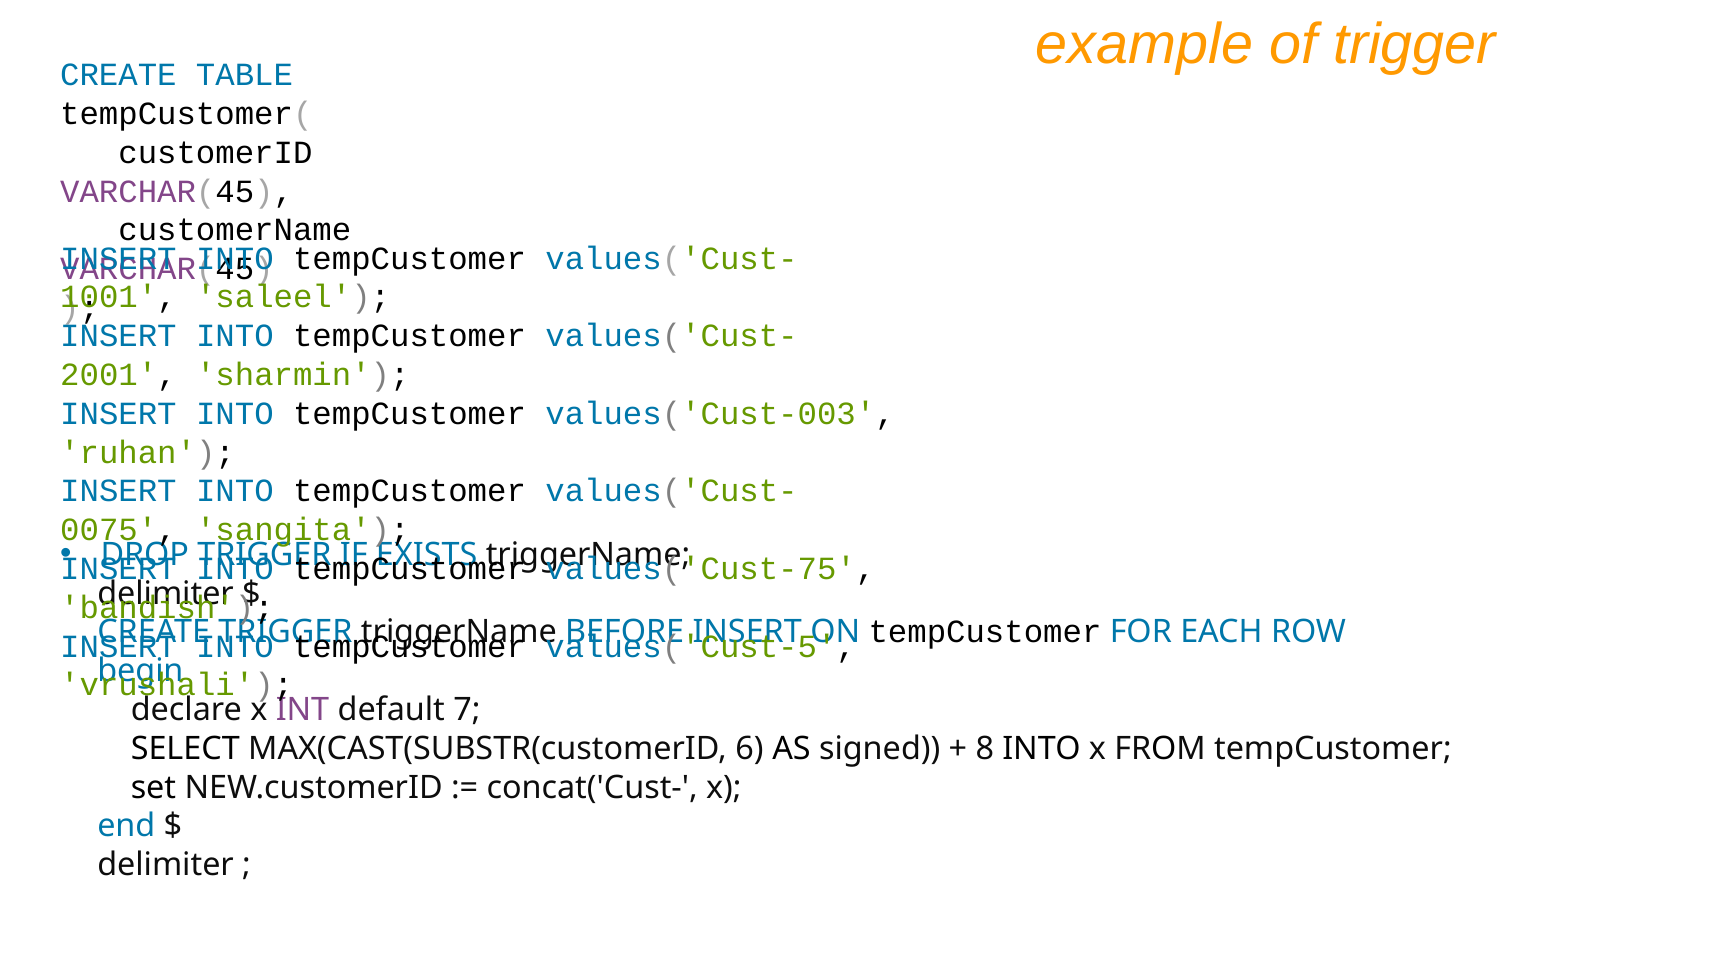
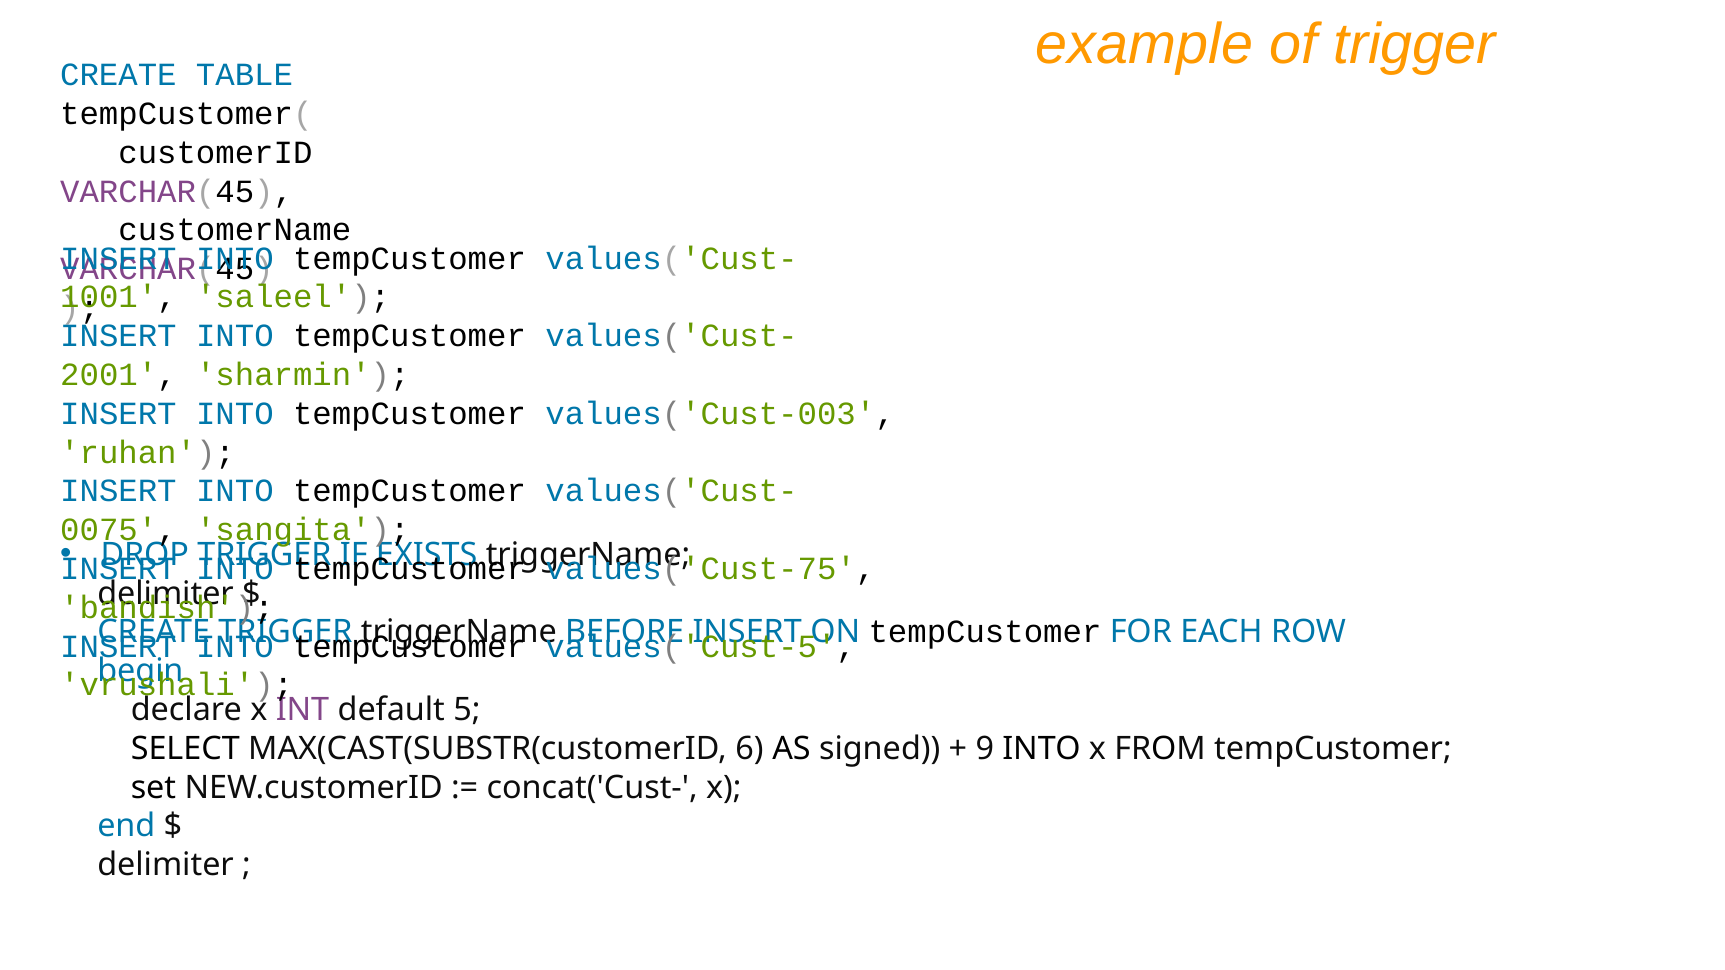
7: 7 -> 5 (467, 710)
8: 8 -> 9 (985, 749)
